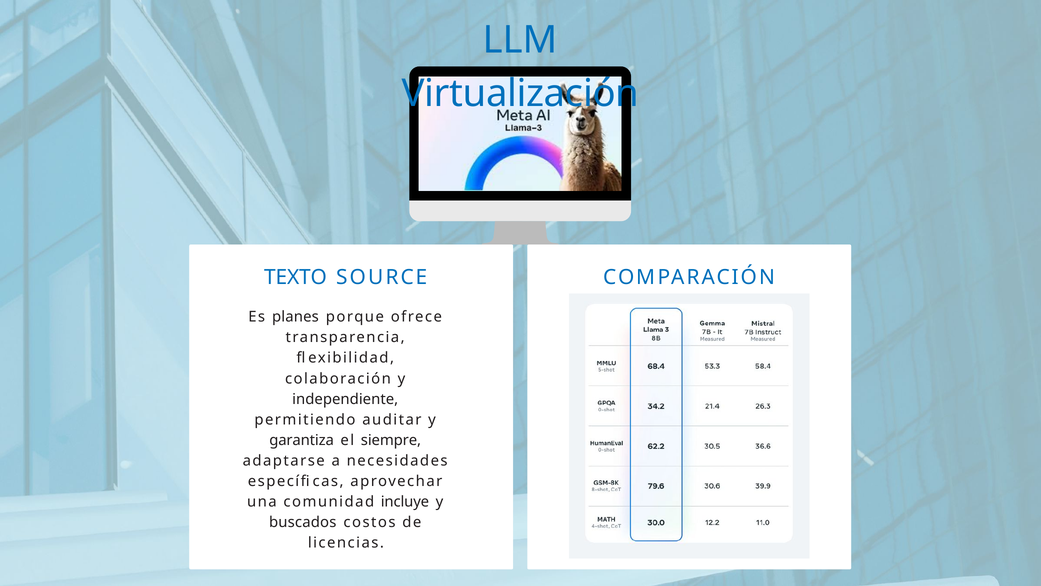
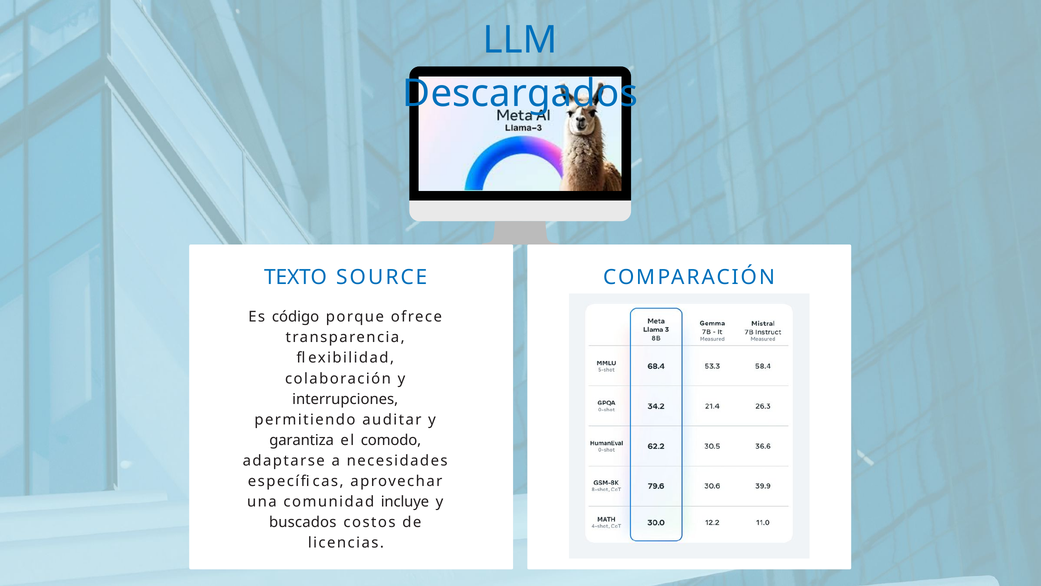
Virtualización: Virtualización -> Descargados (520, 94)
planes: planes -> código (296, 317)
independiente: independiente -> interrupciones (345, 399)
siempre: siempre -> comodo (391, 440)
